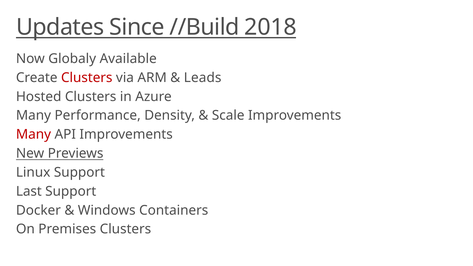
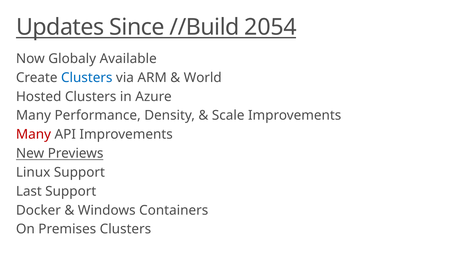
2018: 2018 -> 2054 (271, 27)
Clusters colour: red -> blue (87, 78)
Leads: Leads -> World (203, 78)
